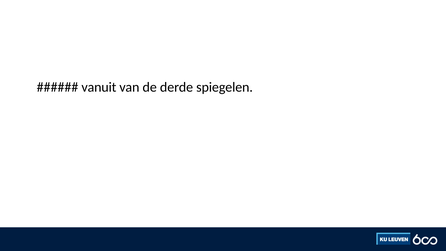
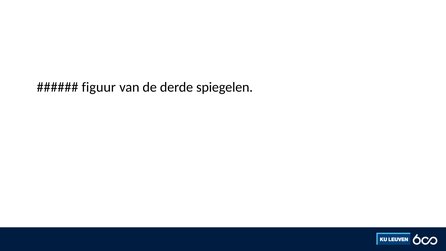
vanuit: vanuit -> figuur (99, 87)
